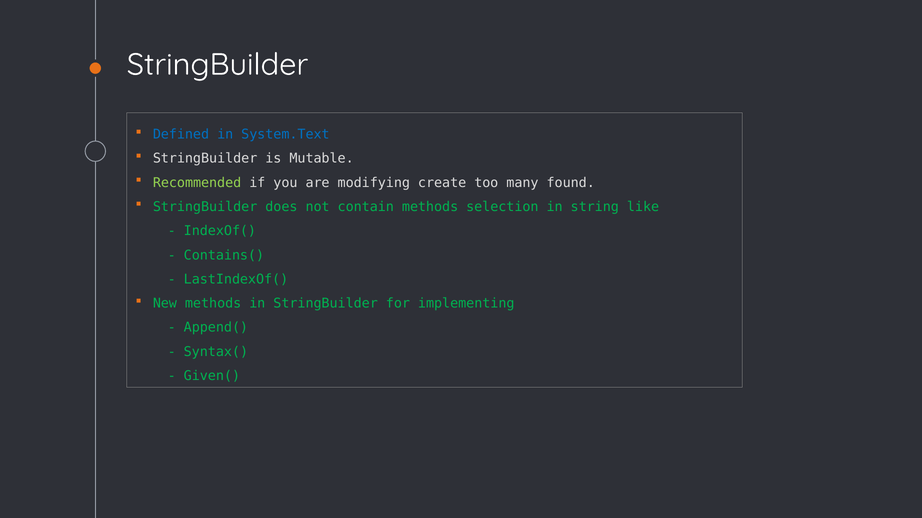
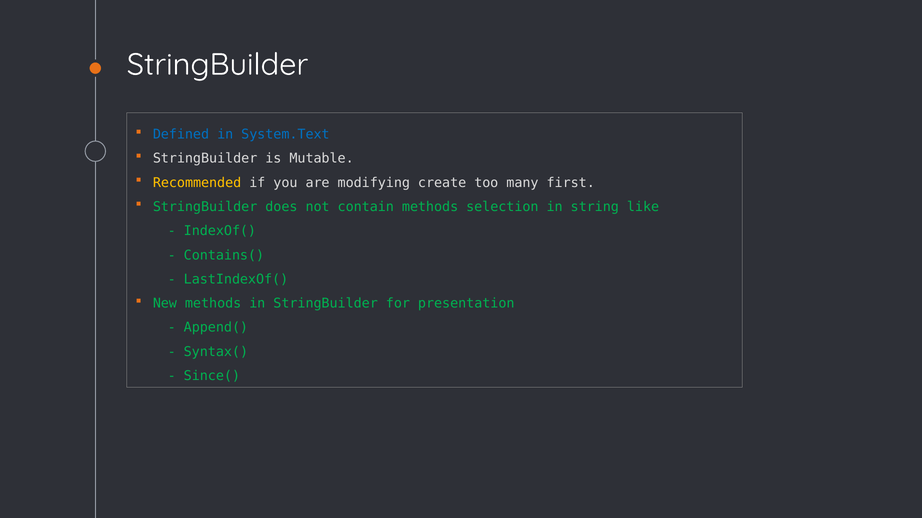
Recommended colour: light green -> yellow (197, 183)
found: found -> first (571, 183)
implementing: implementing -> presentation (466, 304)
Given(: Given( -> Since( (212, 376)
